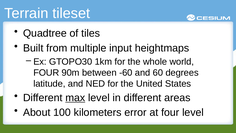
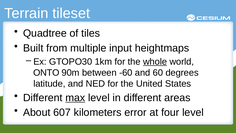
whole underline: none -> present (155, 62)
FOUR: FOUR -> ONTO (46, 73)
100: 100 -> 607 (62, 112)
